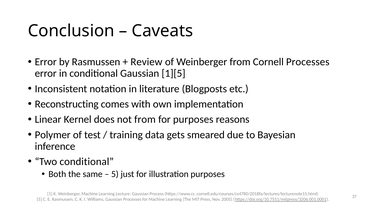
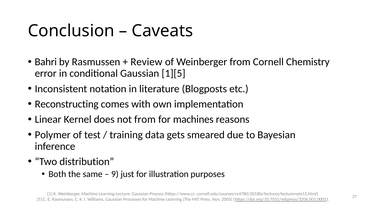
Error: Error -> Bahri (46, 62)
Cornell Processes: Processes -> Chemistry (308, 62)
for purposes: purposes -> machines (193, 119)
Two conditional: conditional -> distribution (87, 161)
5: 5 -> 9 (115, 174)
